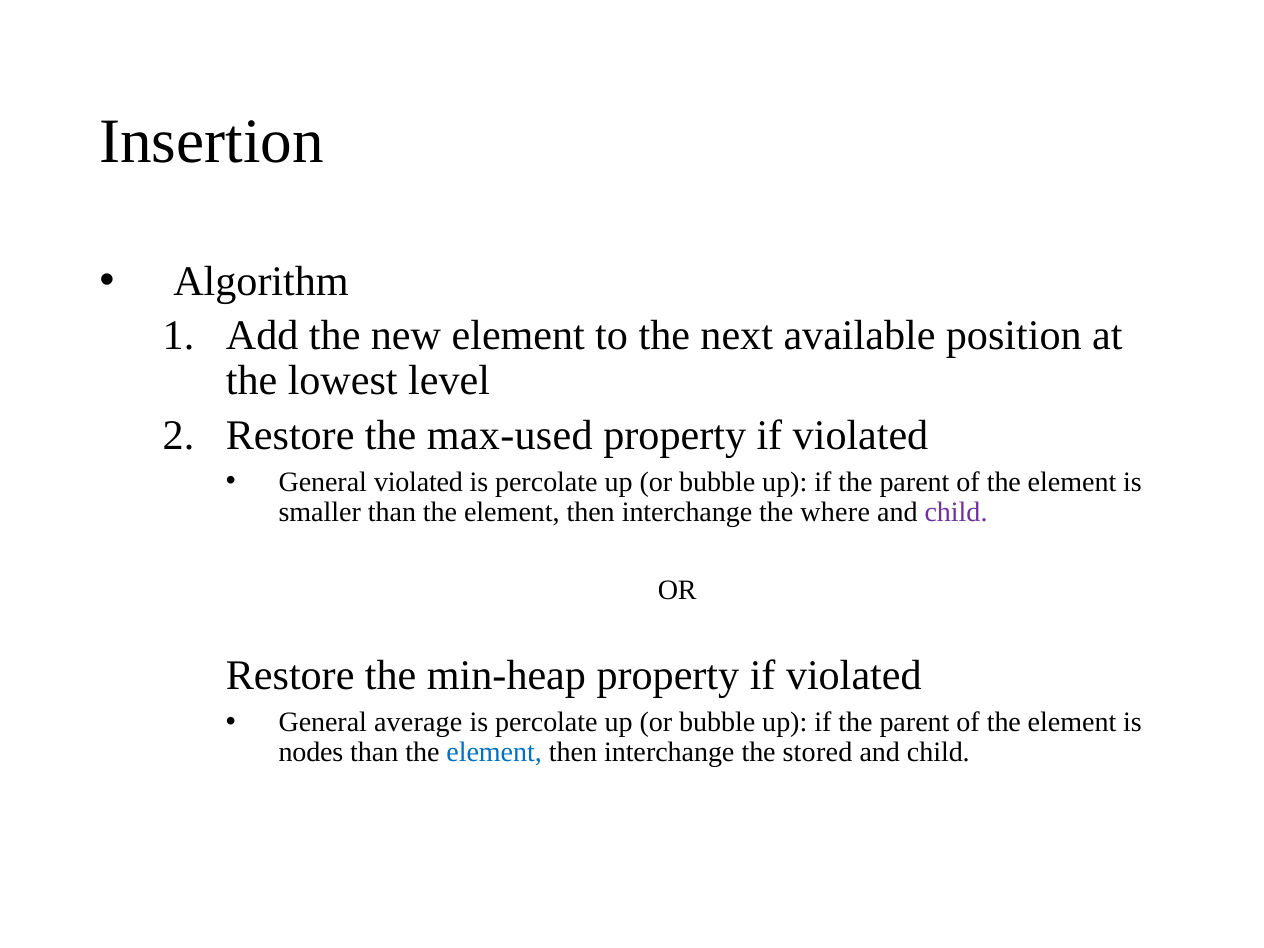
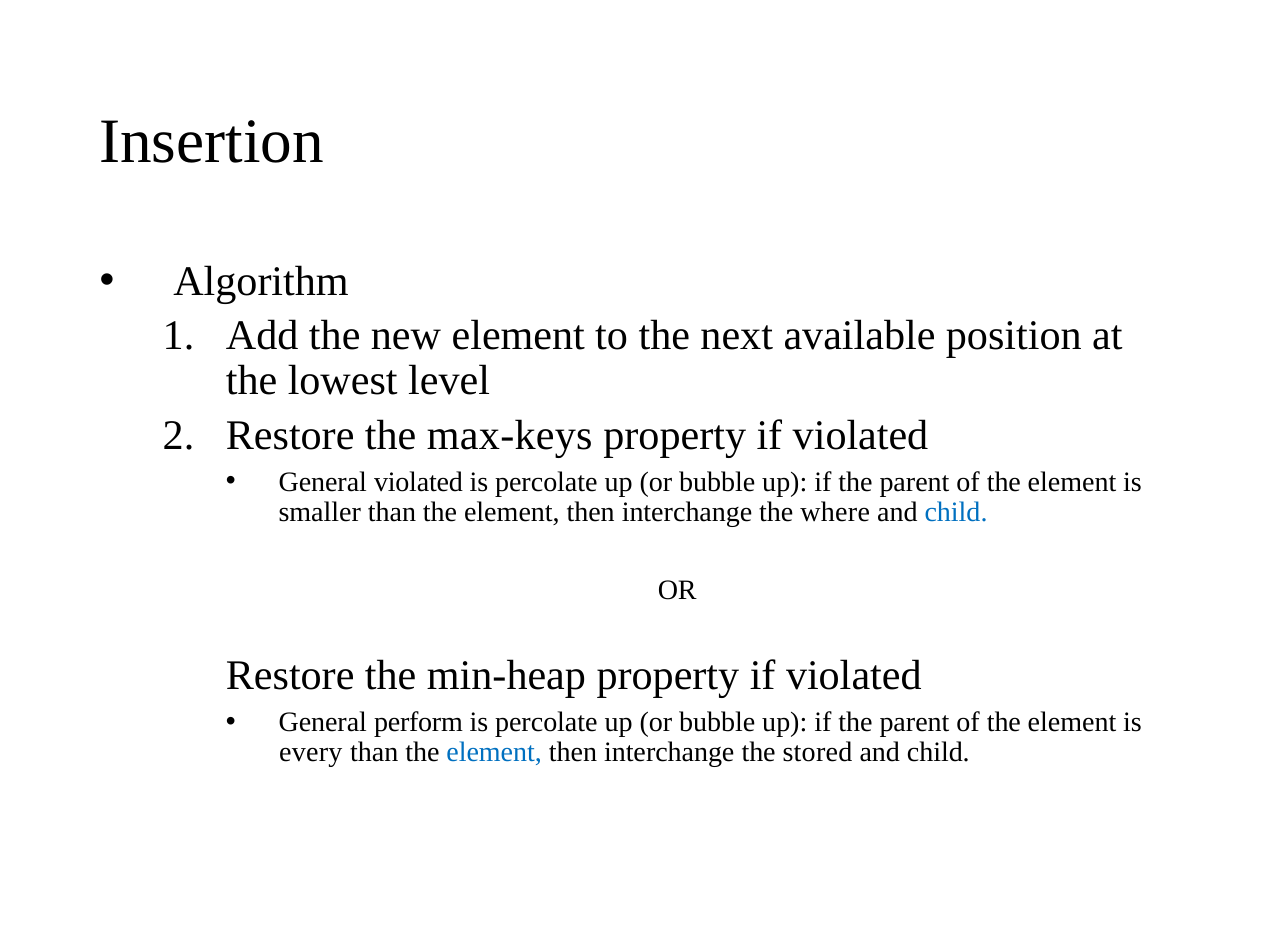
max-used: max-used -> max-keys (510, 435)
child colour: purple -> blue (956, 512)
average: average -> perform (418, 722)
nodes: nodes -> every (311, 753)
